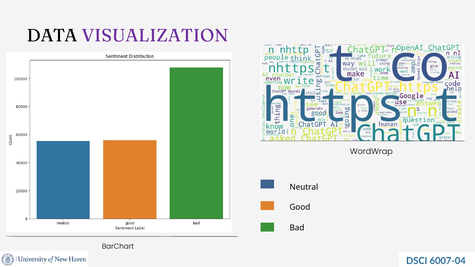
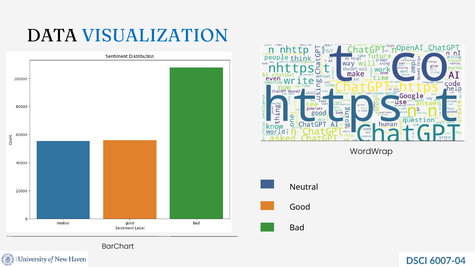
VISUALIZATION colour: purple -> blue (155, 36)
